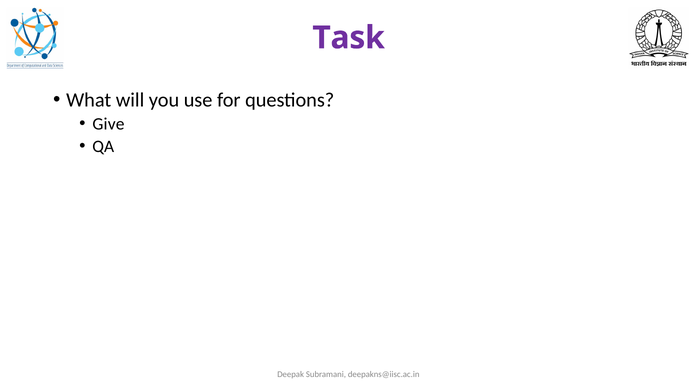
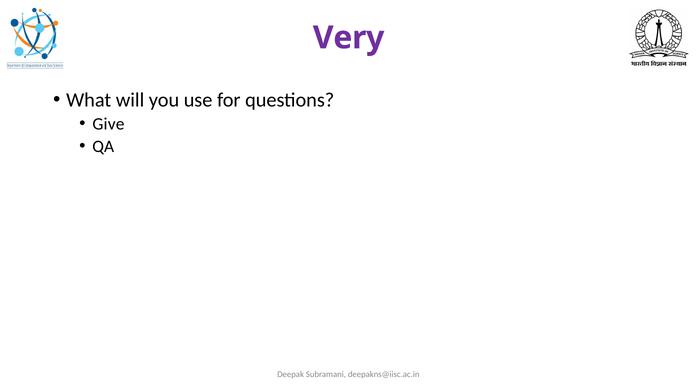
Task: Task -> Very (349, 38)
